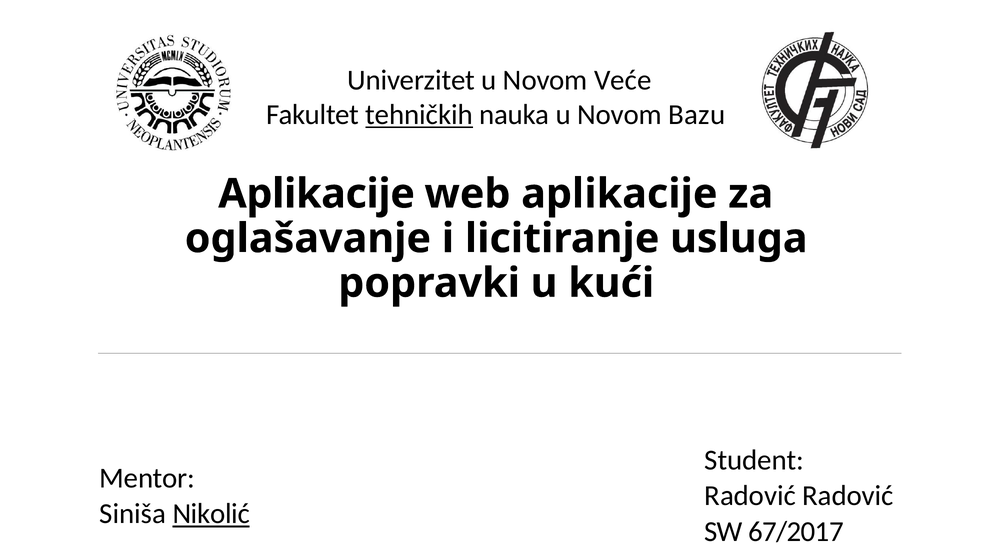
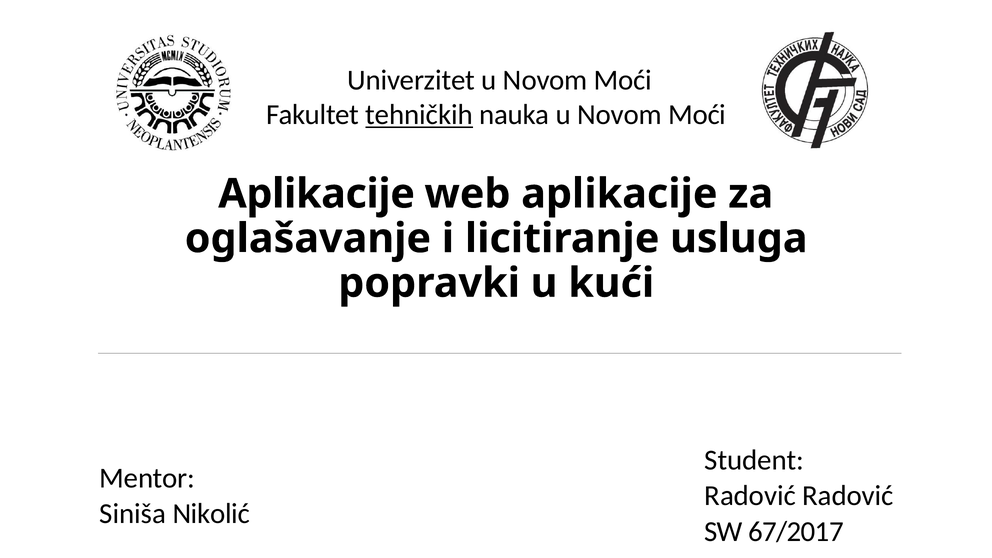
Univerzitet u Novom Veće: Veće -> Moći (623, 80)
nauka u Novom Bazu: Bazu -> Moći (697, 115)
Nikolić underline: present -> none (211, 514)
